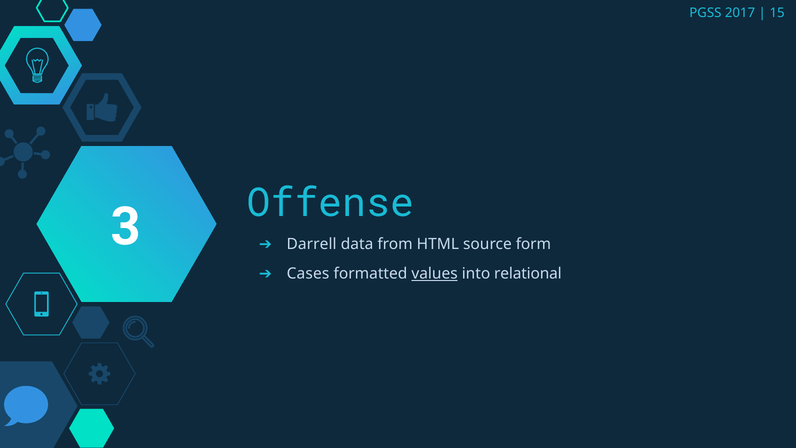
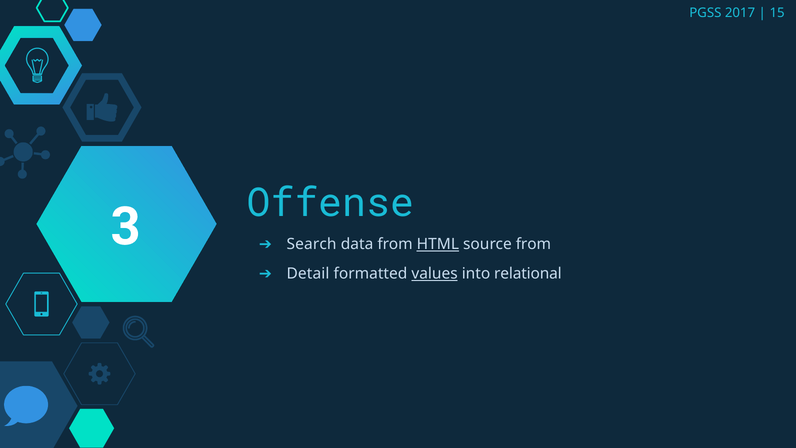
Darrell: Darrell -> Search (312, 244)
HTML underline: none -> present (438, 244)
source form: form -> from (533, 244)
Cases: Cases -> Detail (308, 274)
